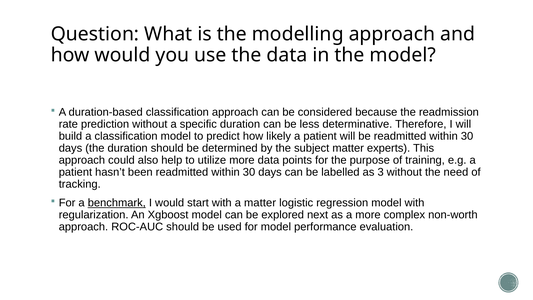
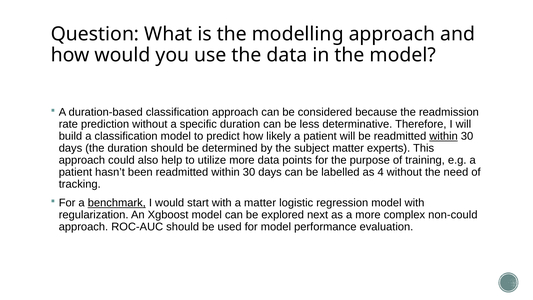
within underline: none -> present (444, 136)
3: 3 -> 4 (381, 172)
non-worth: non-worth -> non-could (453, 215)
